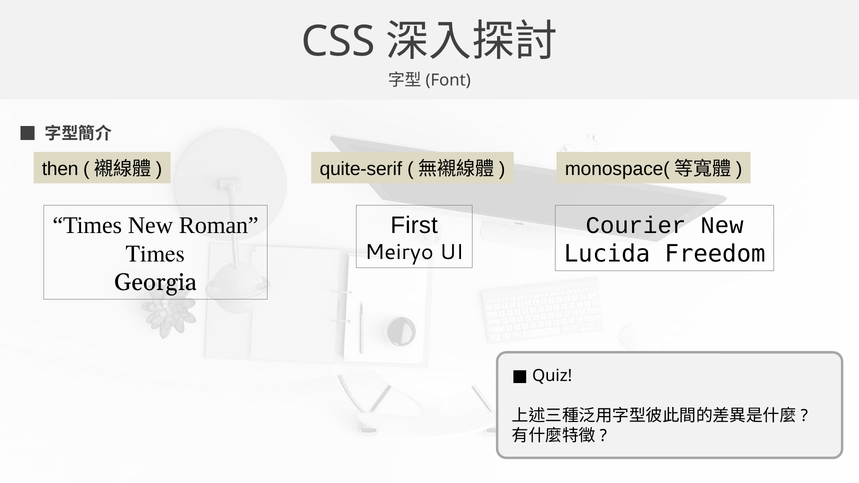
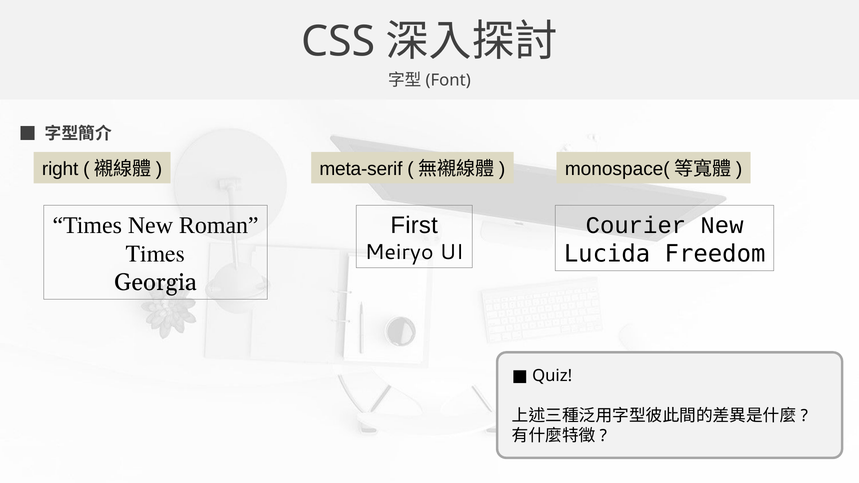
then: then -> right (60, 169)
quite-serif: quite-serif -> meta-serif (361, 169)
